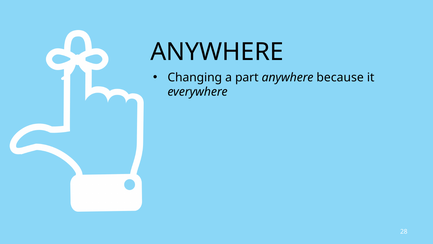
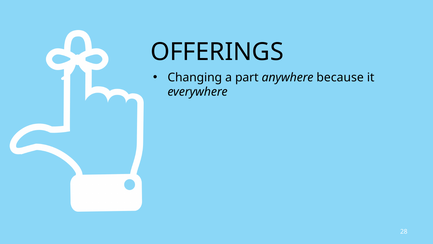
ANYWHERE: ANYWHERE -> OFFERINGS (217, 52)
